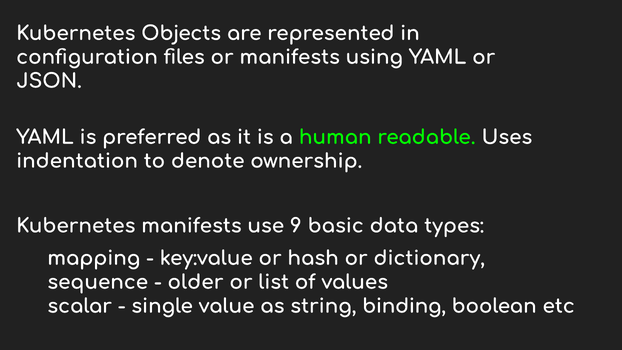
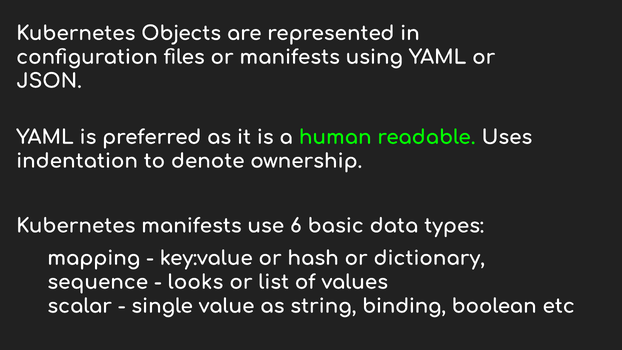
9: 9 -> 6 (296, 226)
older: older -> looks (195, 282)
